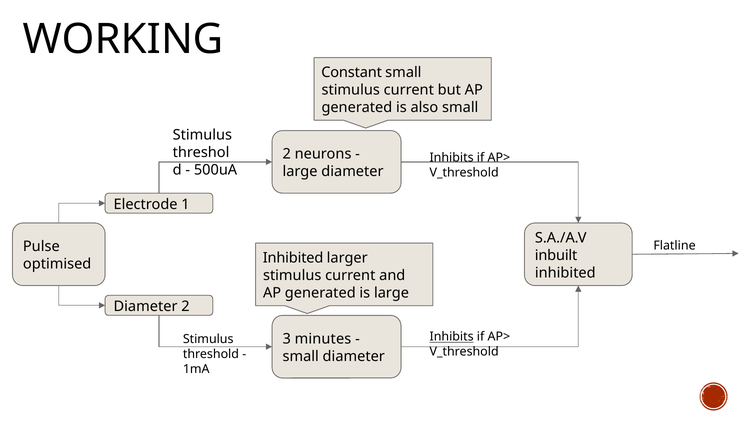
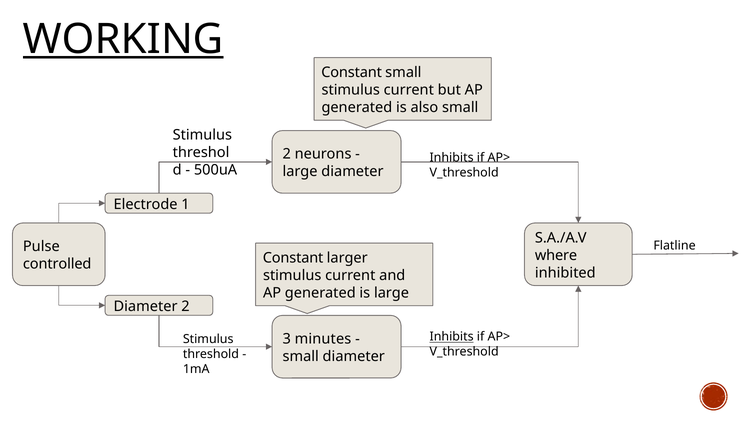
WORKING underline: none -> present (123, 39)
inbuilt: inbuilt -> where (556, 255)
Inhibited: Inhibited -> Constant (293, 258)
optimised: optimised -> controlled (57, 264)
